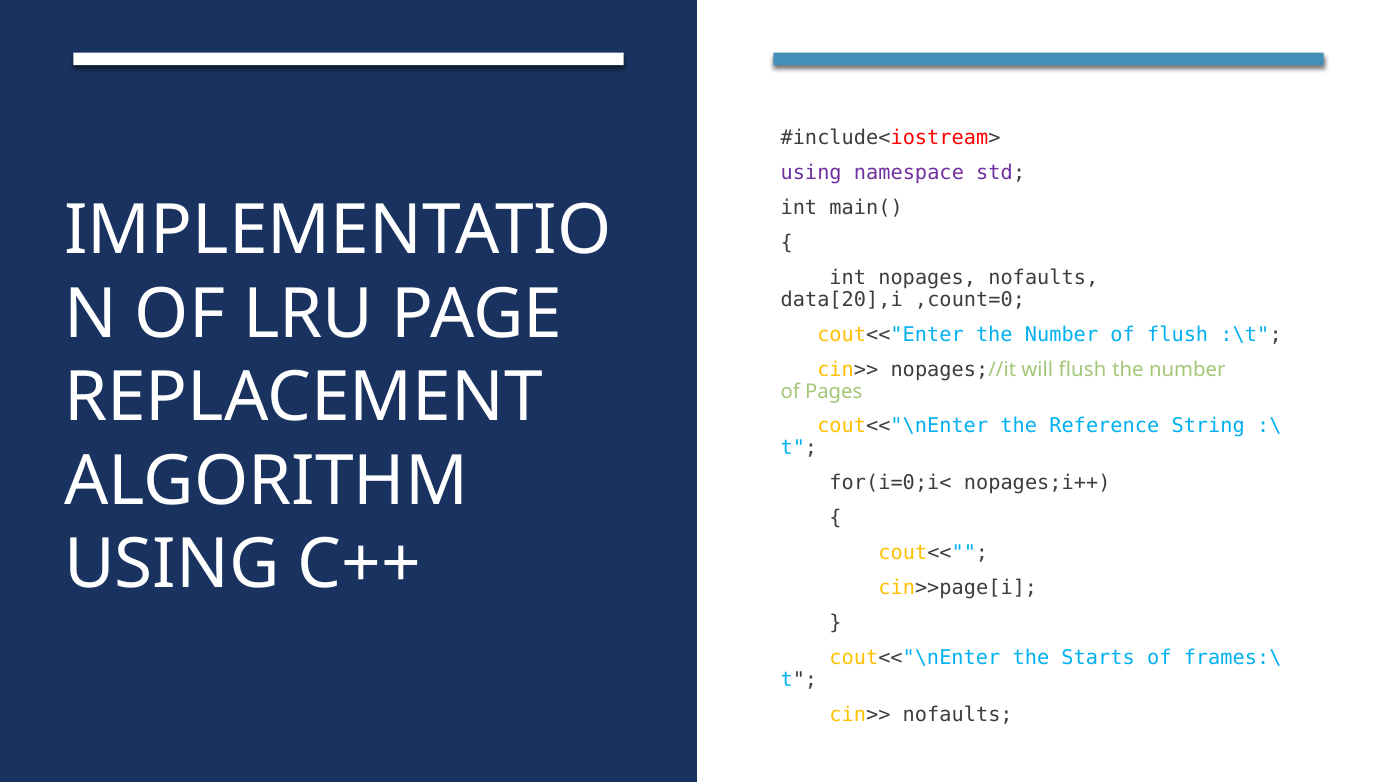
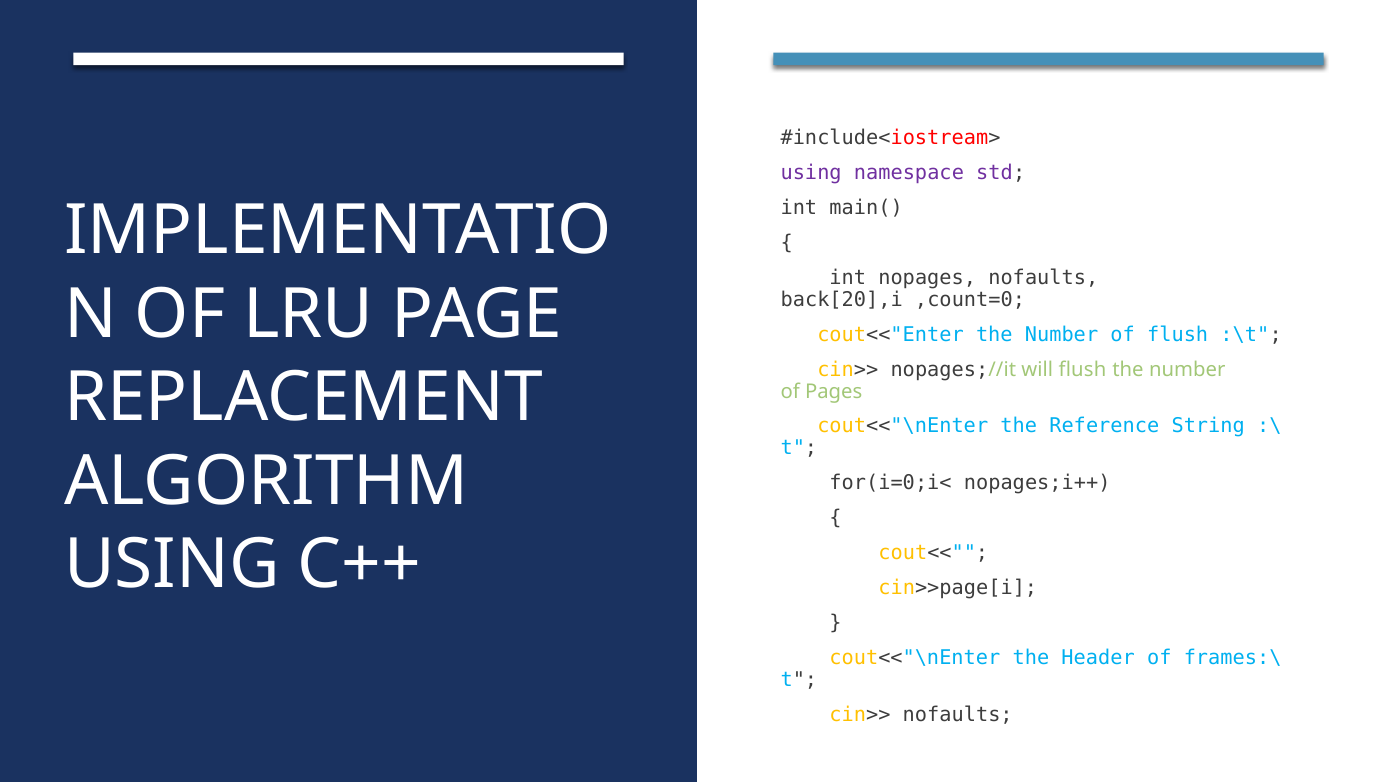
data[20],i: data[20],i -> back[20],i (842, 300)
Starts: Starts -> Header (1098, 657)
